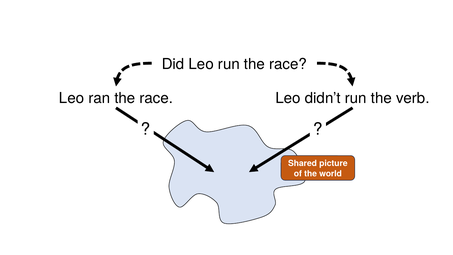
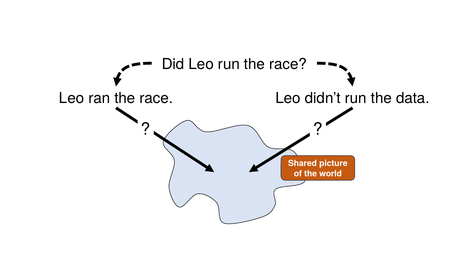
verb: verb -> data (413, 98)
